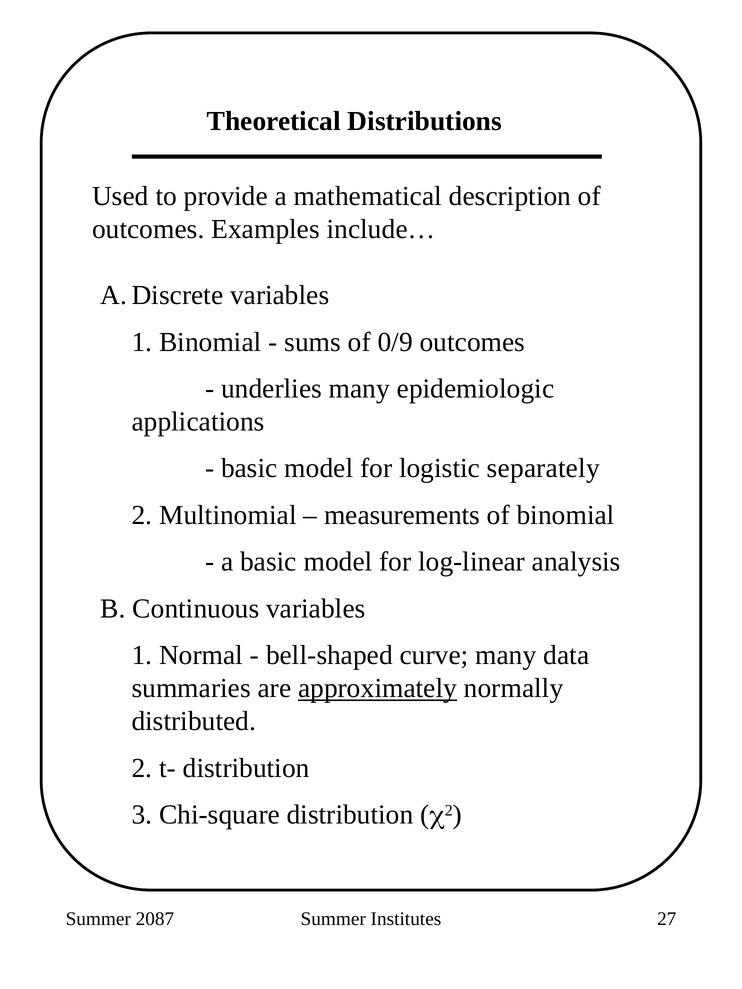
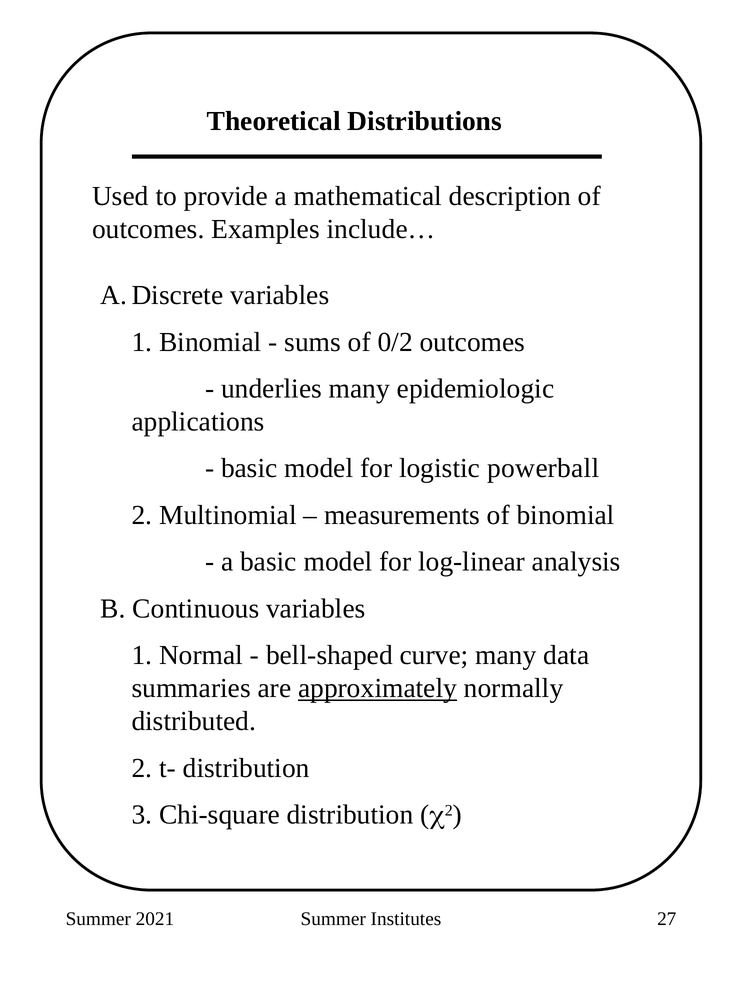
0/9: 0/9 -> 0/2 (395, 342)
separately: separately -> powerball (543, 469)
2087: 2087 -> 2021 (155, 919)
